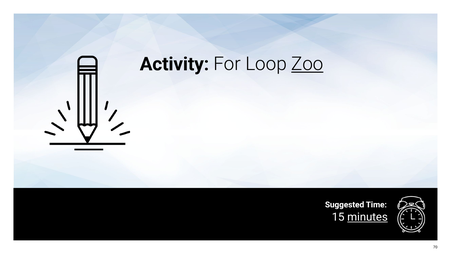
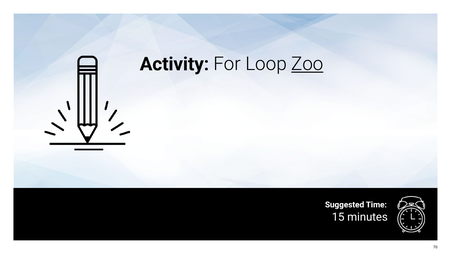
minutes underline: present -> none (368, 217)
